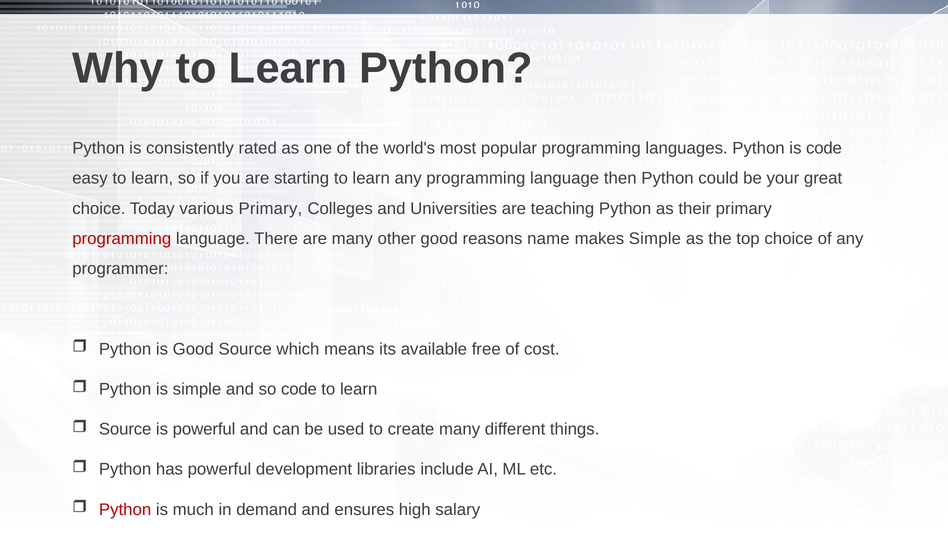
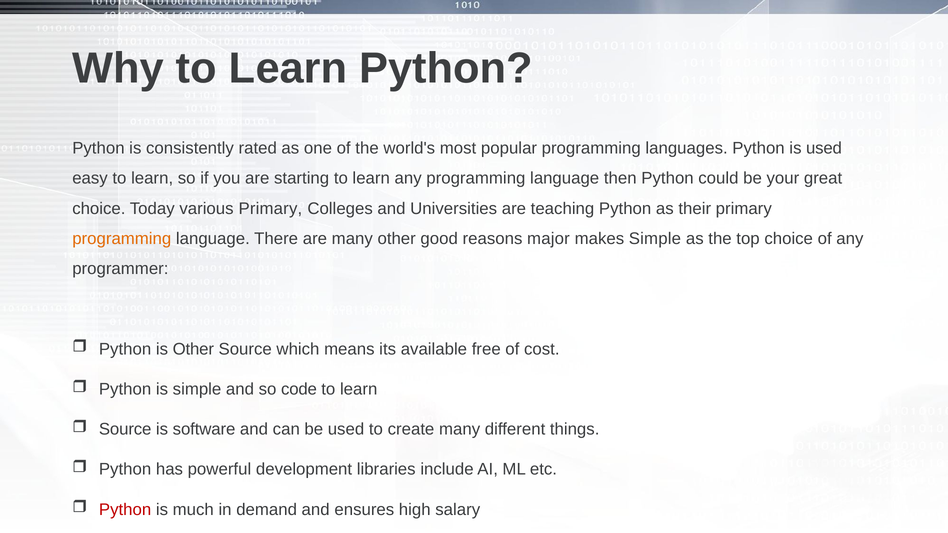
is code: code -> used (824, 148)
programming colour: red -> orange (122, 239)
name: name -> major (548, 239)
is Good: Good -> Other (193, 349)
is powerful: powerful -> software (204, 430)
